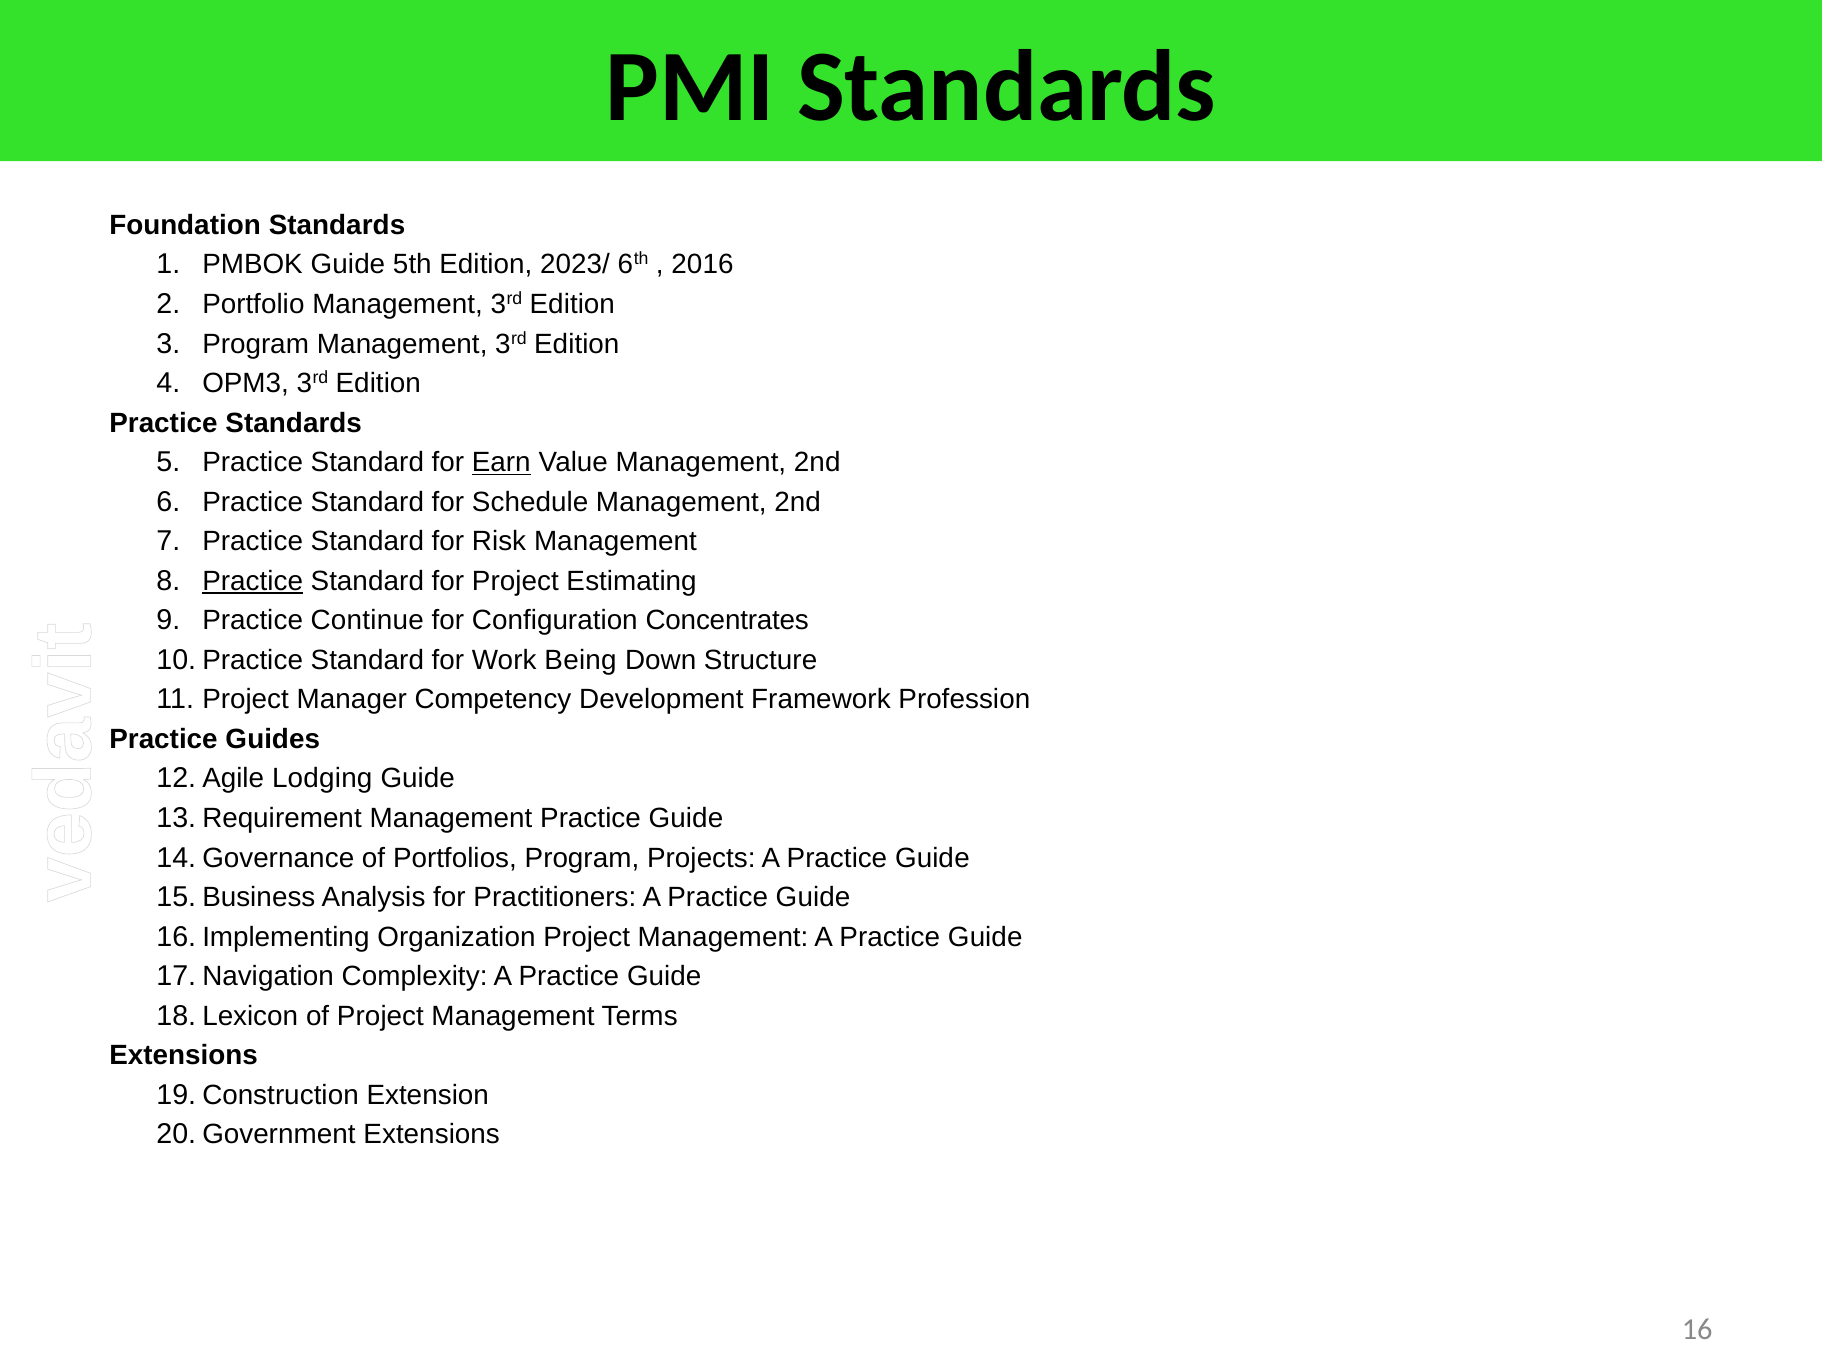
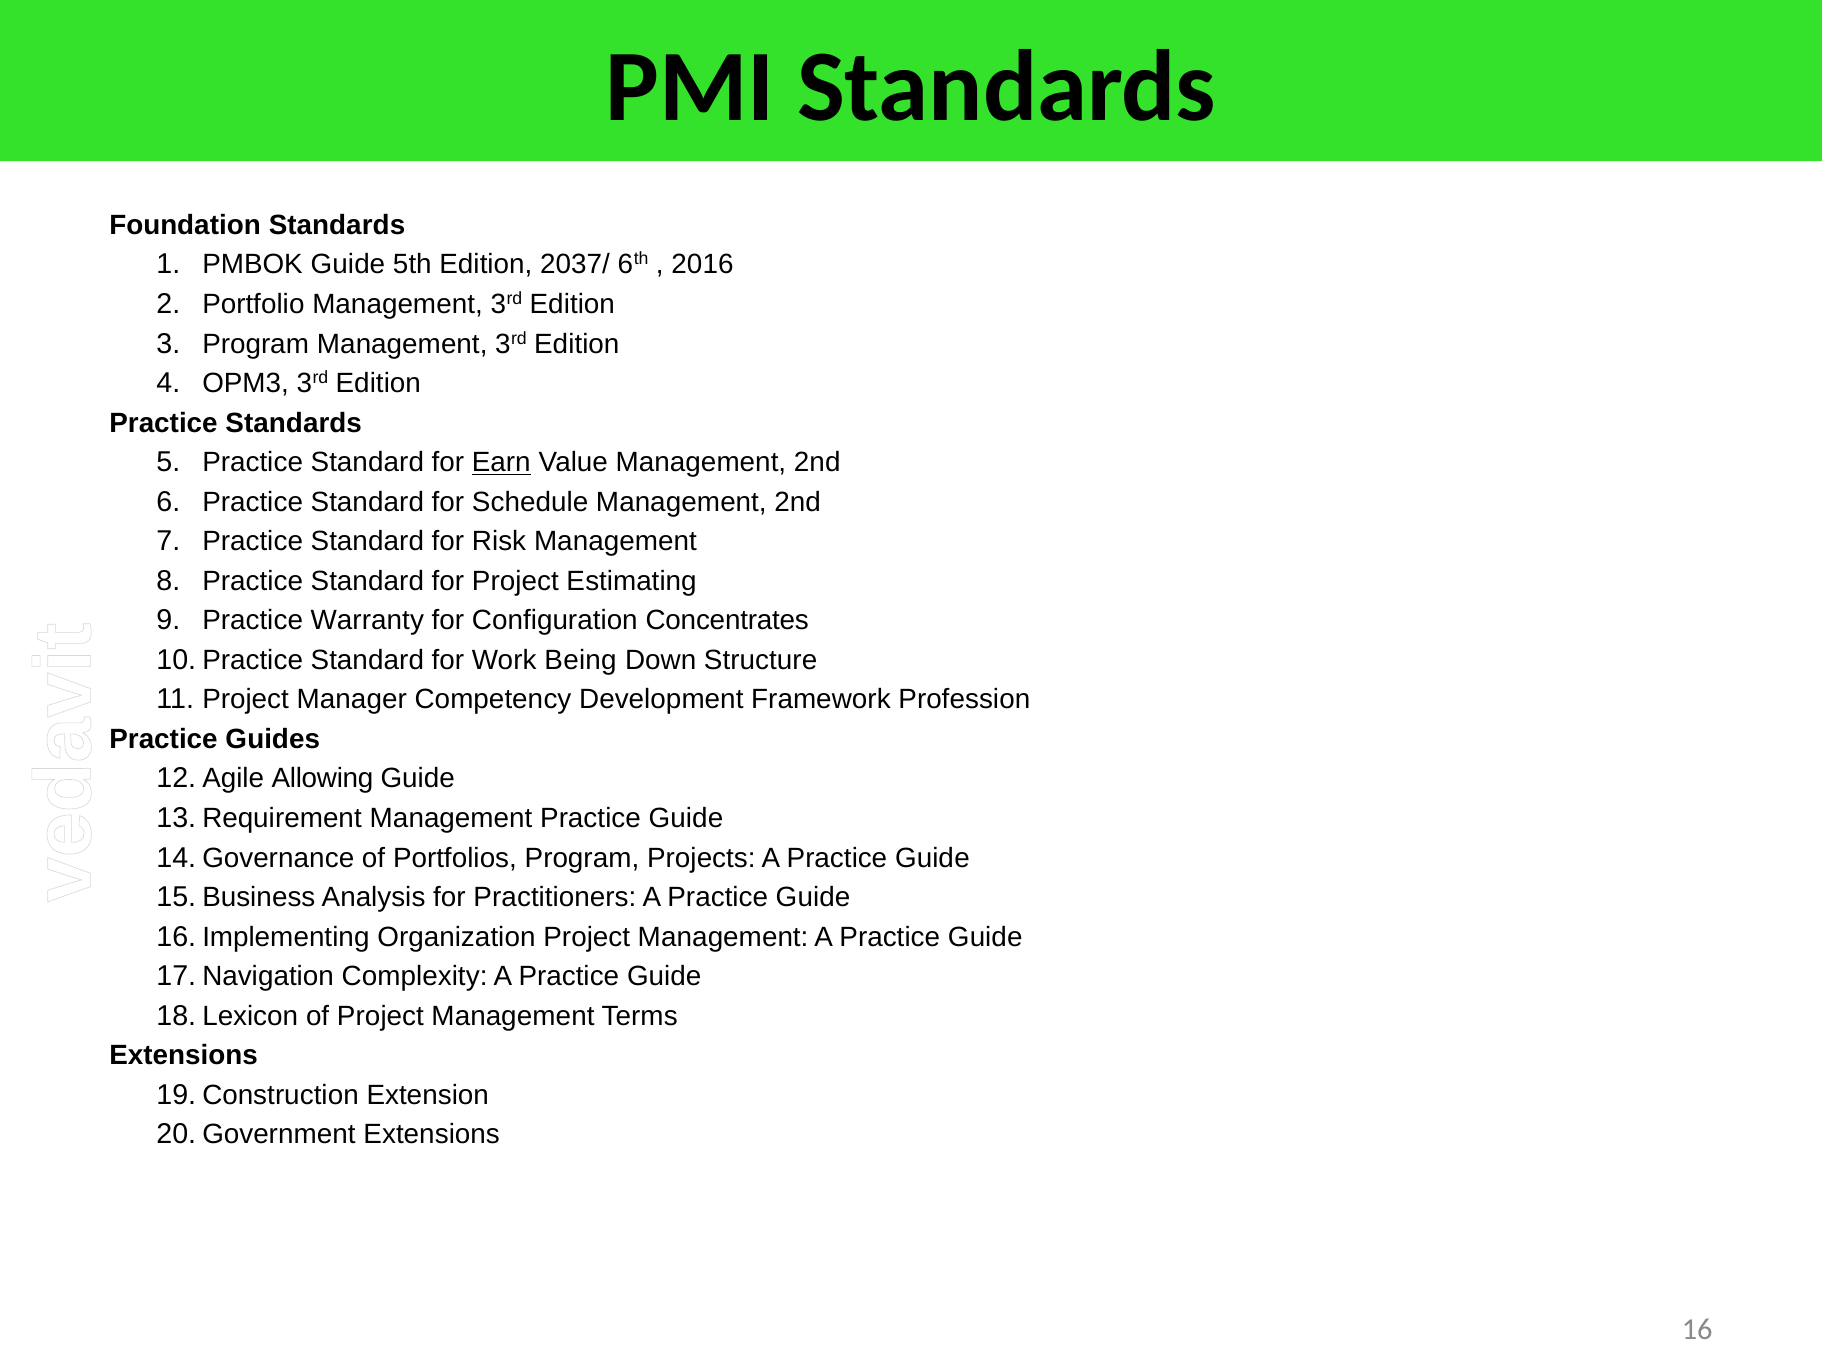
2023/: 2023/ -> 2037/ (575, 265)
Practice underline: present -> none (253, 581)
Continue: Continue -> Warranty (367, 620)
Lodging: Lodging -> Allowing (323, 779)
